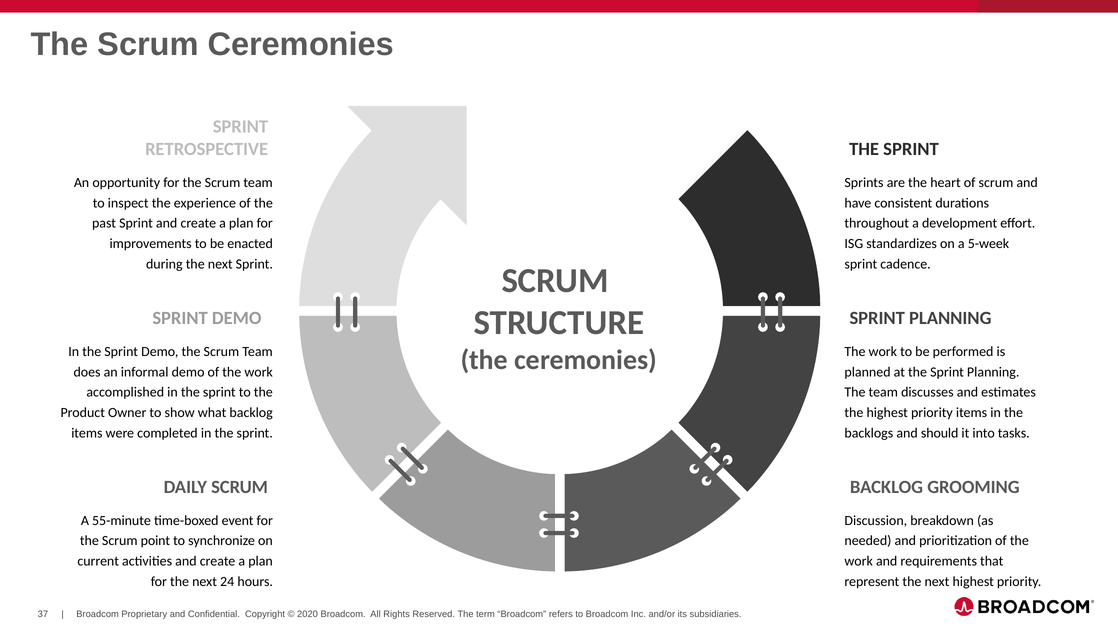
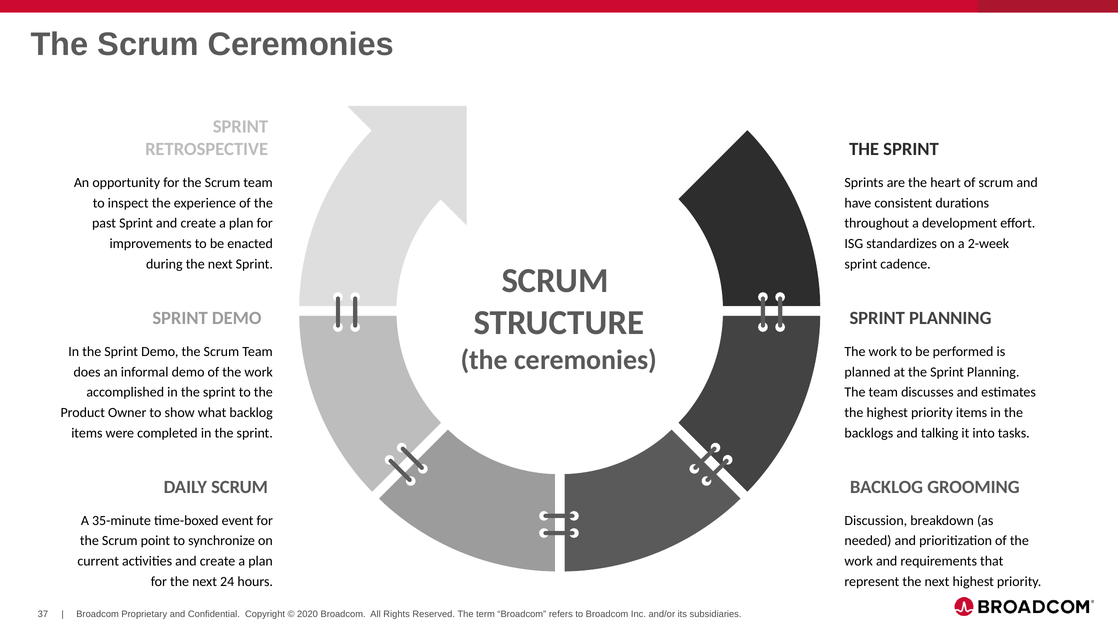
5-week: 5-week -> 2-week (989, 244)
should: should -> talking (940, 433)
55-minute: 55-minute -> 35-minute (121, 520)
